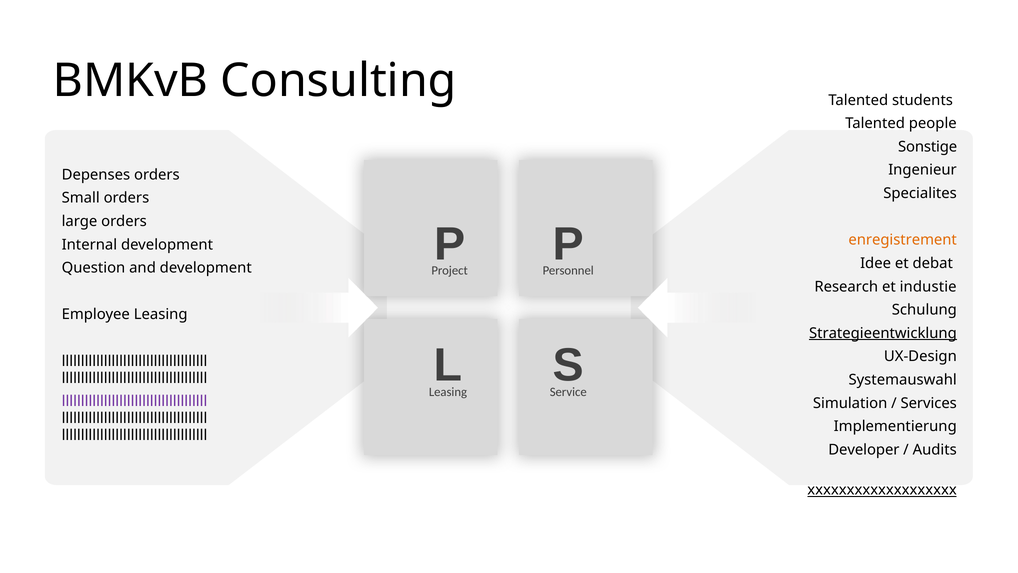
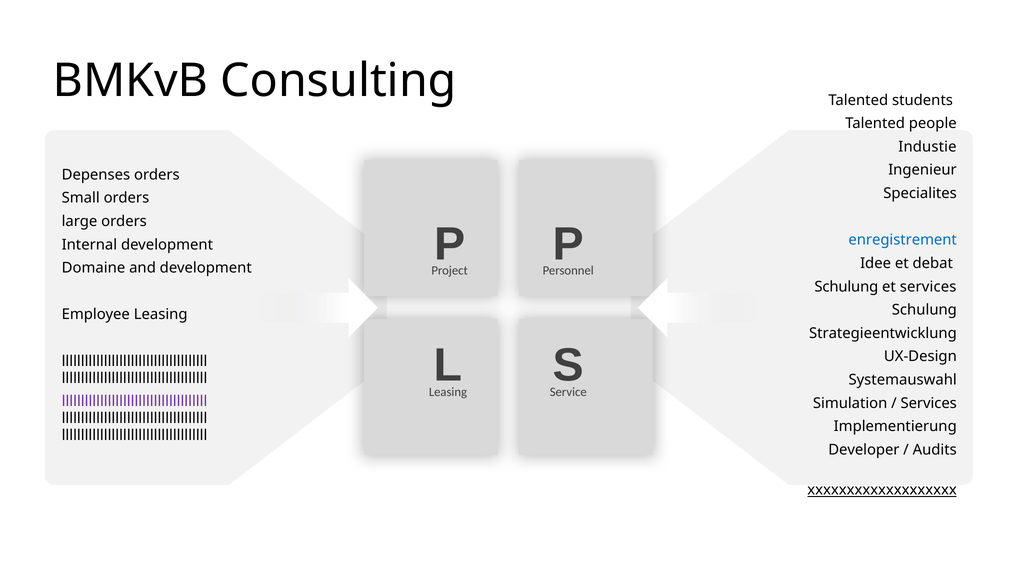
Sonstige: Sonstige -> Industie (927, 147)
enregistrement colour: orange -> blue (903, 240)
Question: Question -> Domaine (93, 268)
Research: Research -> Schulung (846, 286)
et industie: industie -> services (928, 286)
Strategieentwicklung underline: present -> none (883, 333)
